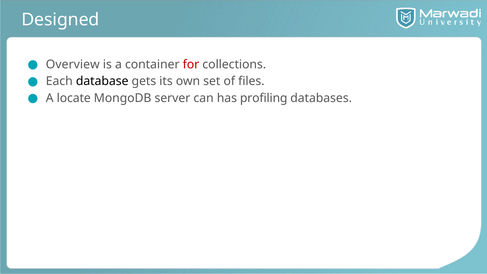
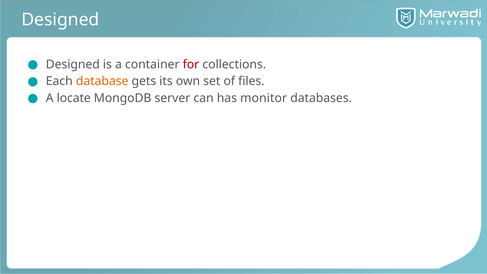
Overview: Overview -> Designed (73, 64)
database colour: black -> orange (102, 81)
profiling: profiling -> monitor (264, 98)
